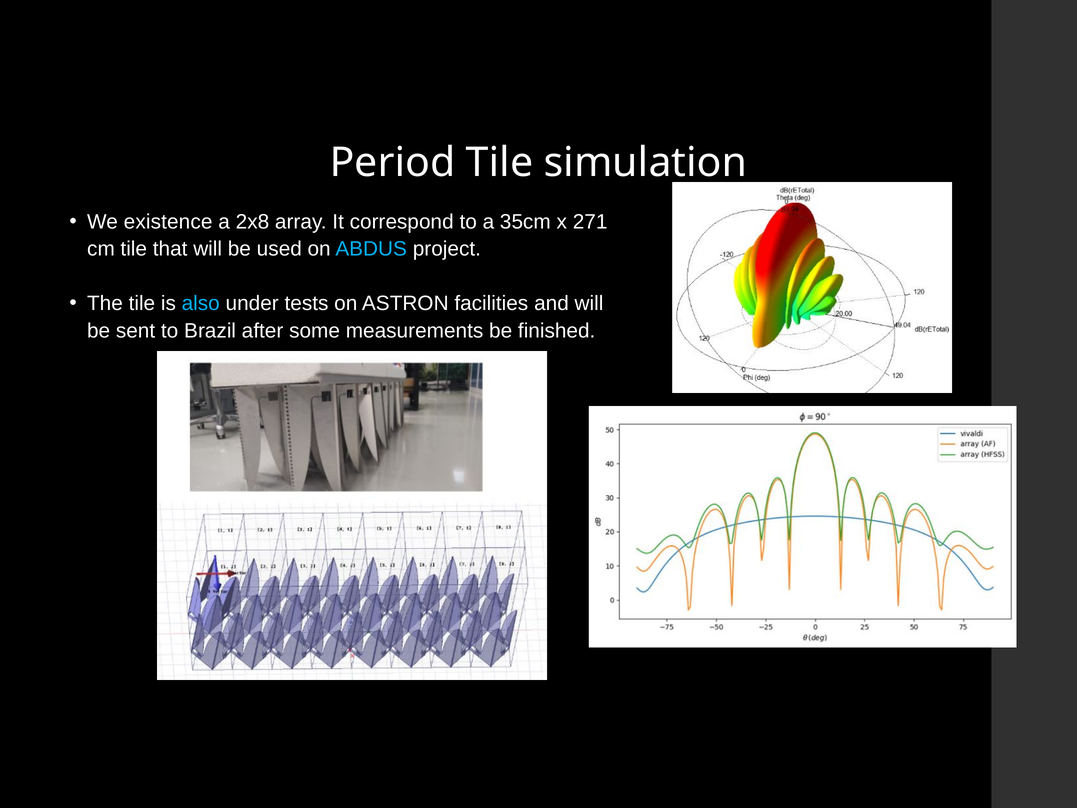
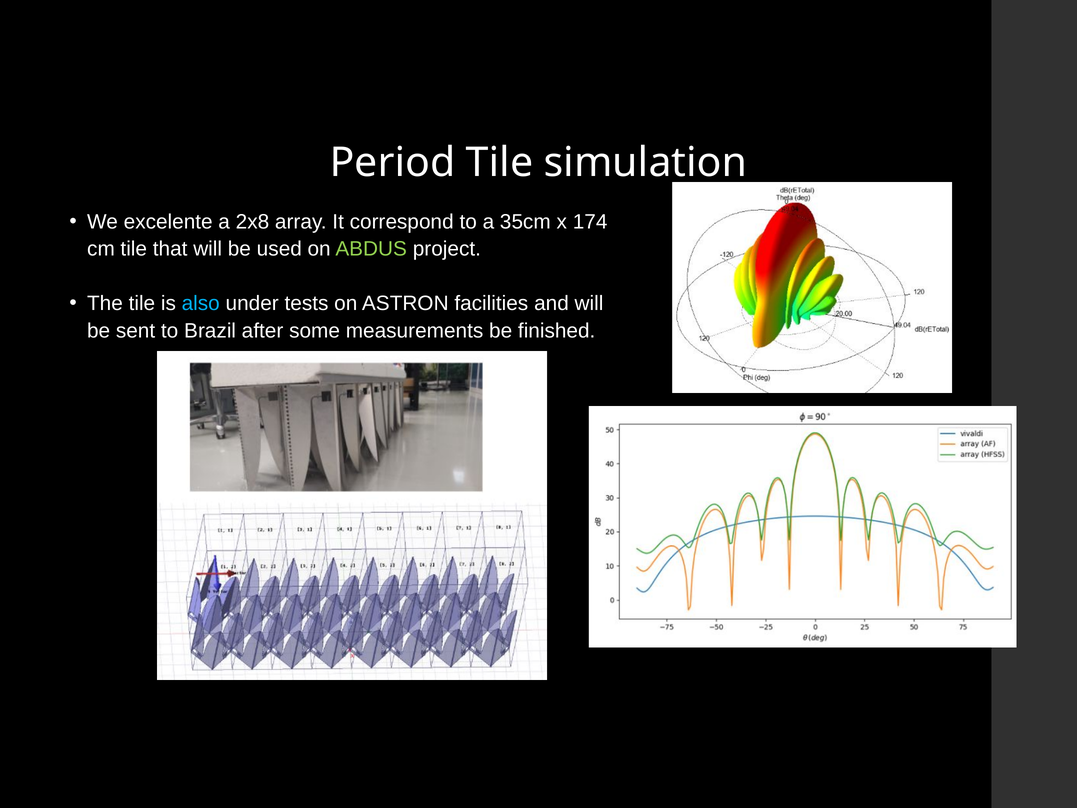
existence: existence -> excelente (168, 222)
271: 271 -> 174 (590, 222)
ABDUS colour: light blue -> light green (371, 249)
